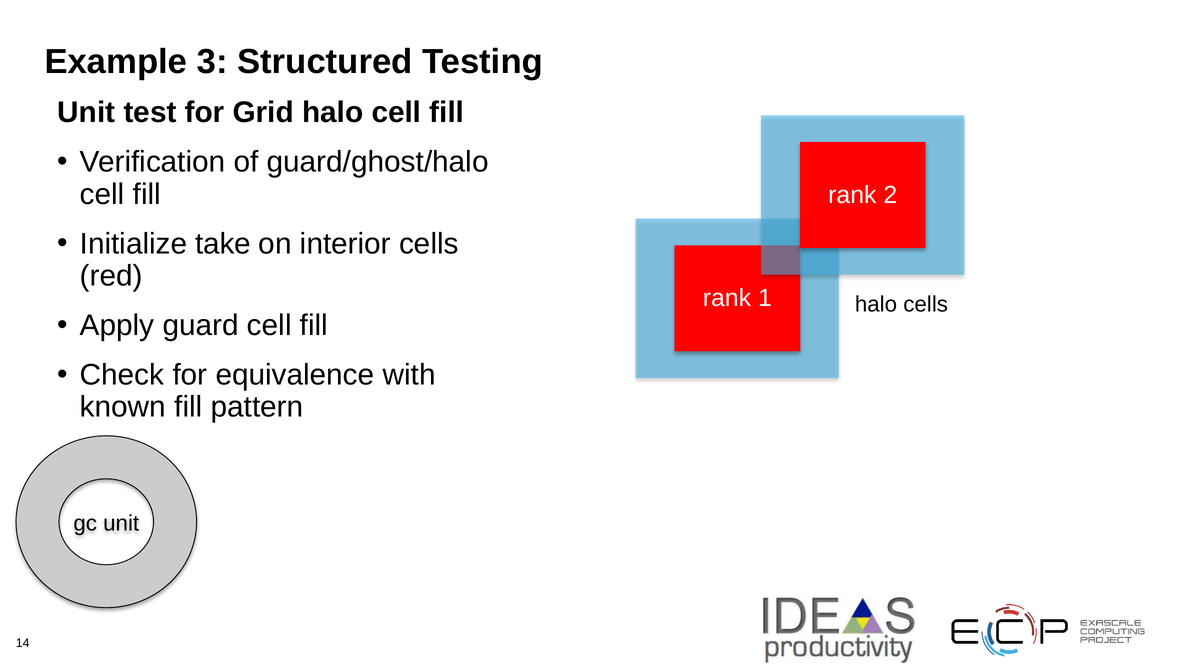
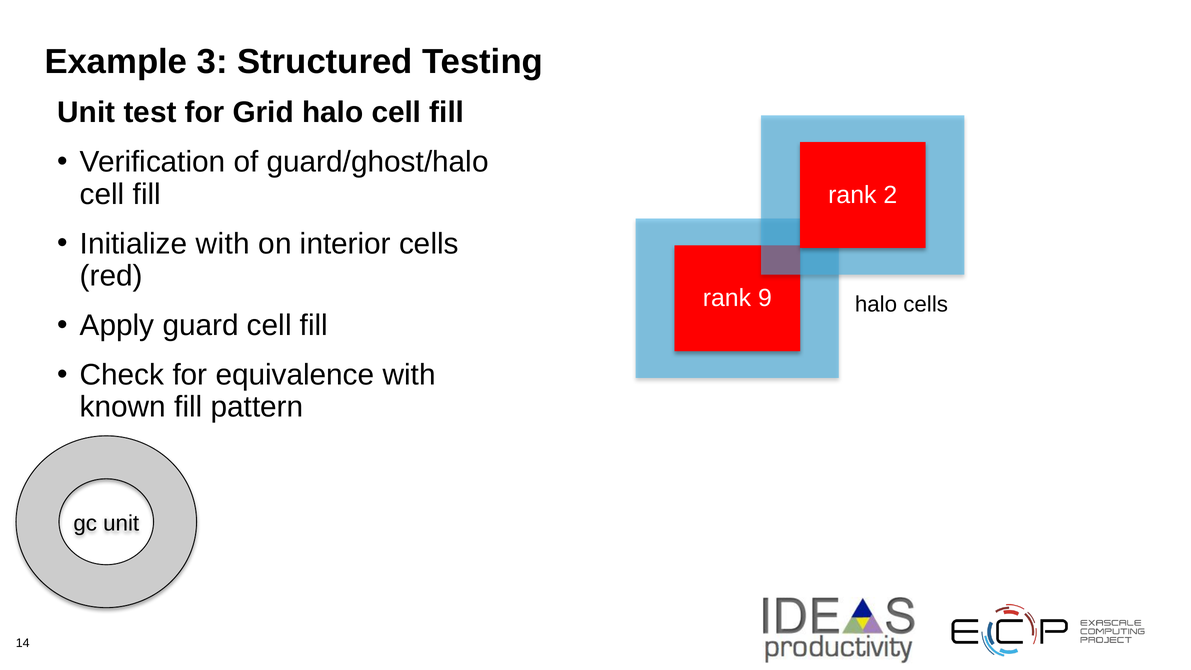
Initialize take: take -> with (223, 244)
1: 1 -> 9 (765, 298)
